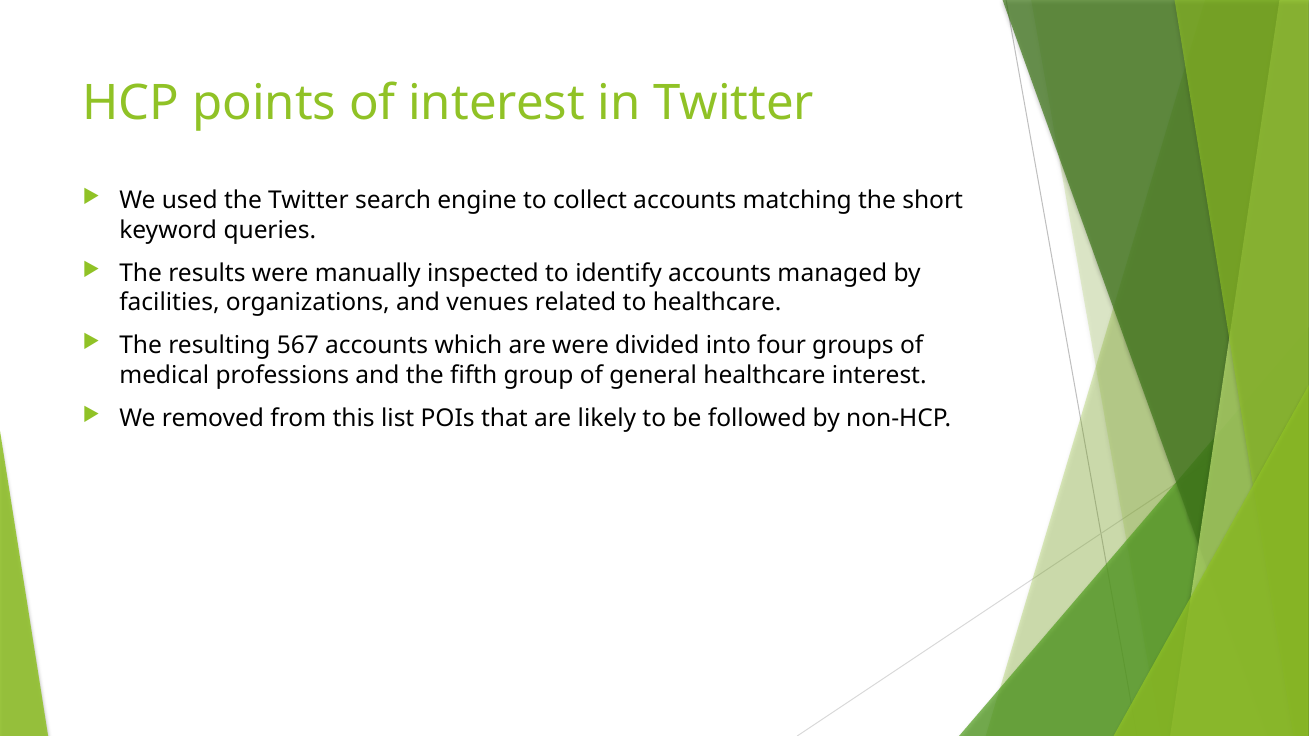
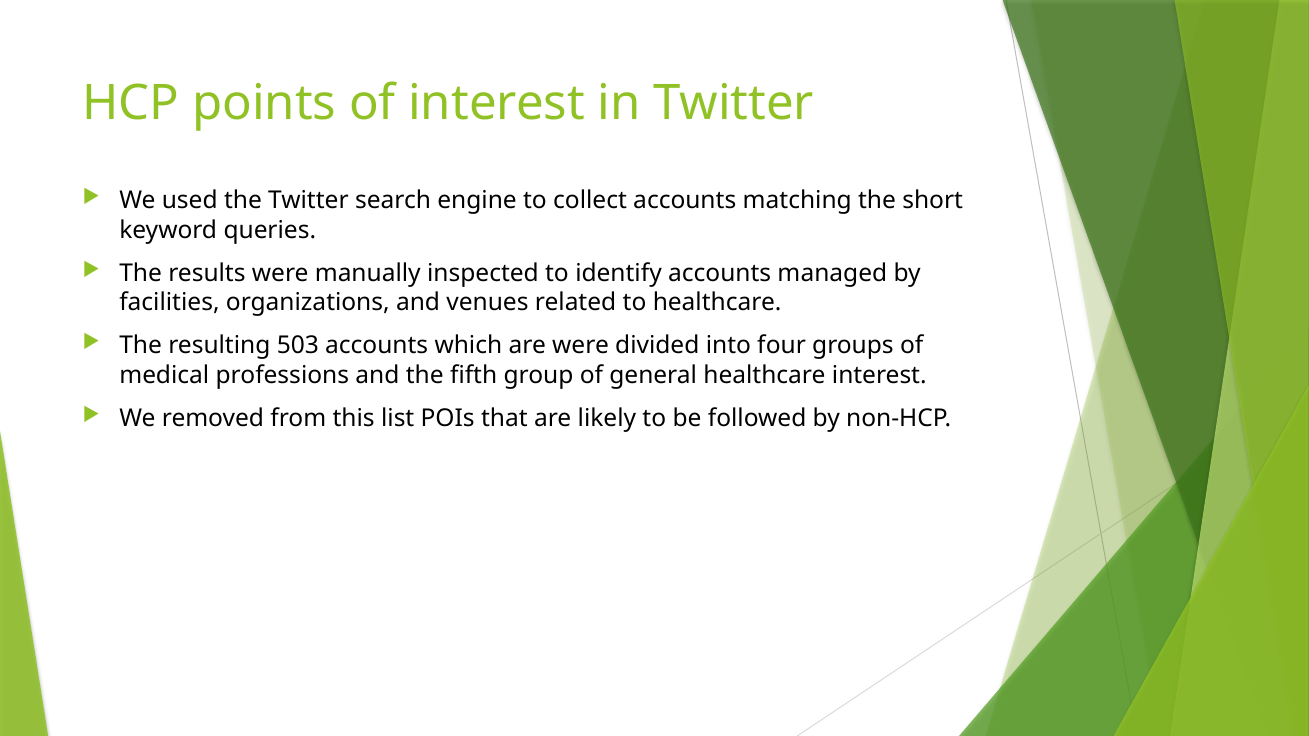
567: 567 -> 503 (298, 346)
